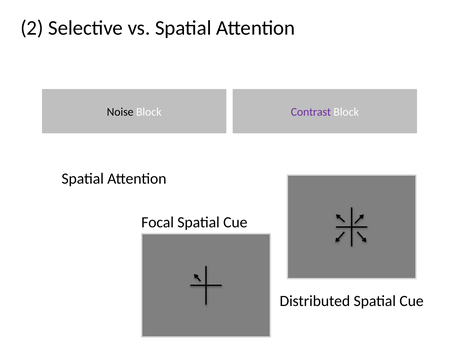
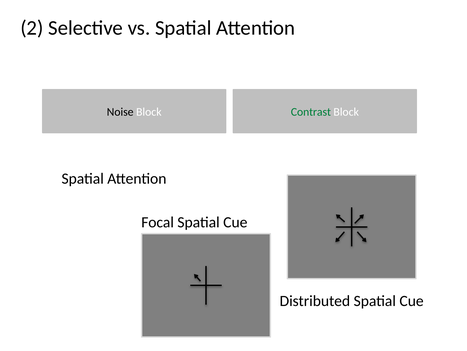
Contrast colour: purple -> green (311, 112)
